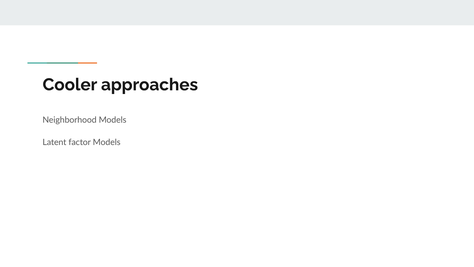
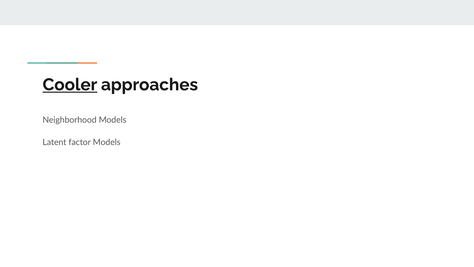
Cooler underline: none -> present (70, 85)
